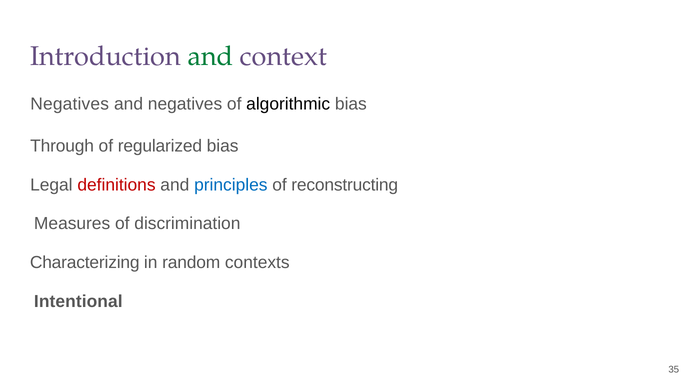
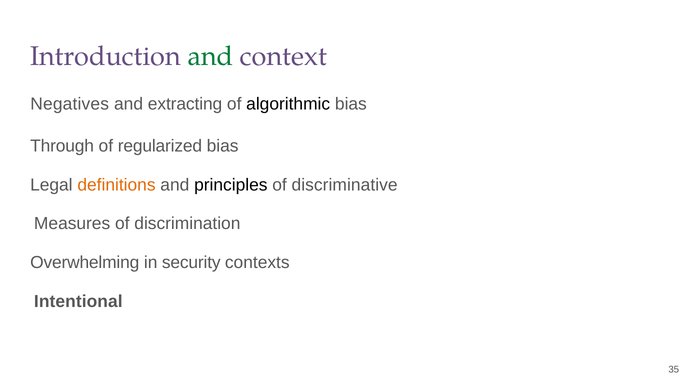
and negatives: negatives -> extracting (185, 104)
definitions colour: red -> orange (116, 185)
principles colour: blue -> black (231, 185)
reconstructing: reconstructing -> discriminative (345, 185)
Characterizing: Characterizing -> Overwhelming (85, 263)
random: random -> security (191, 263)
